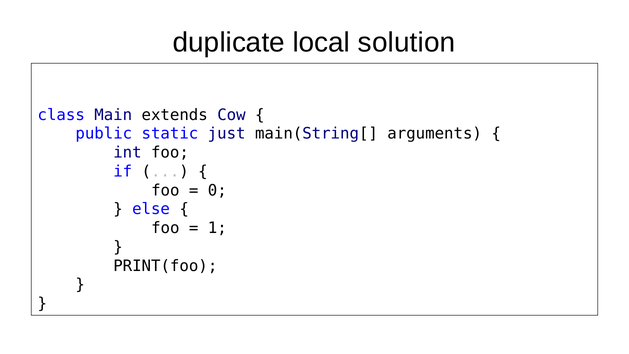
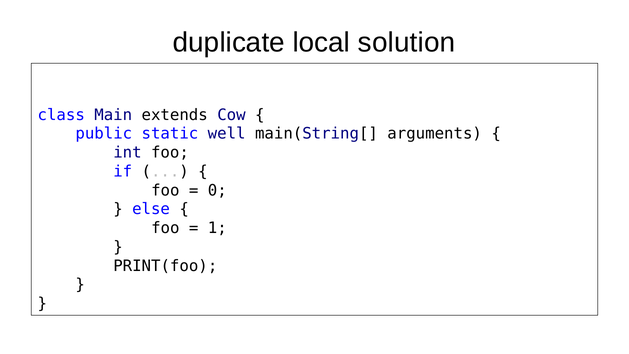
just: just -> well (227, 134)
